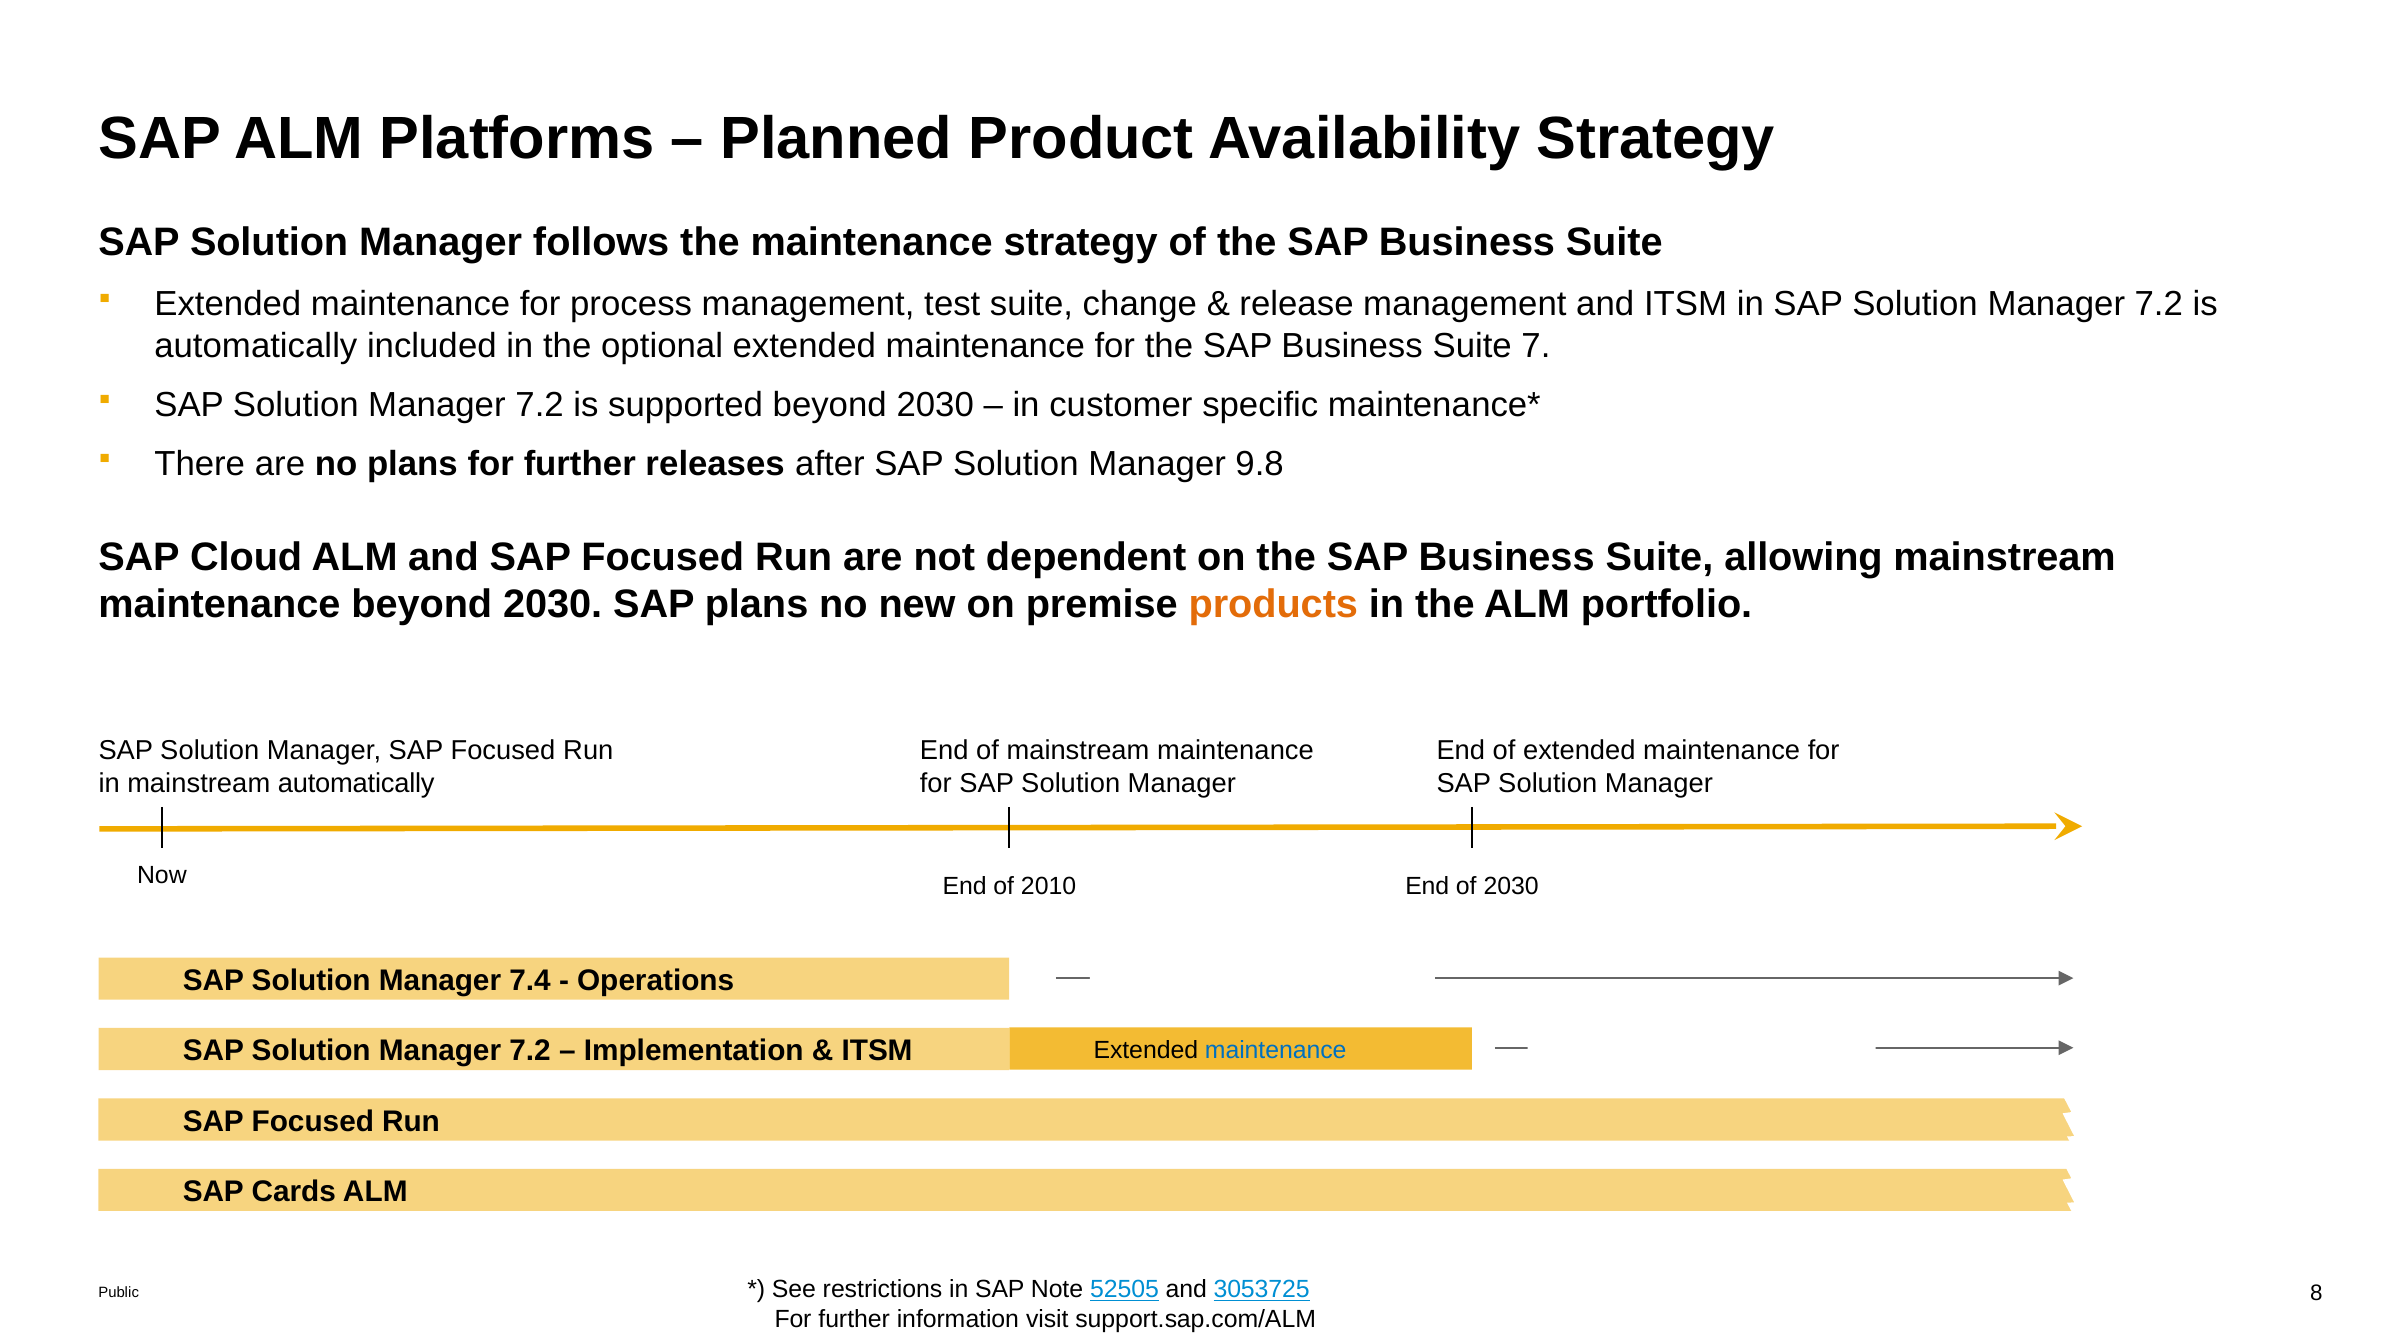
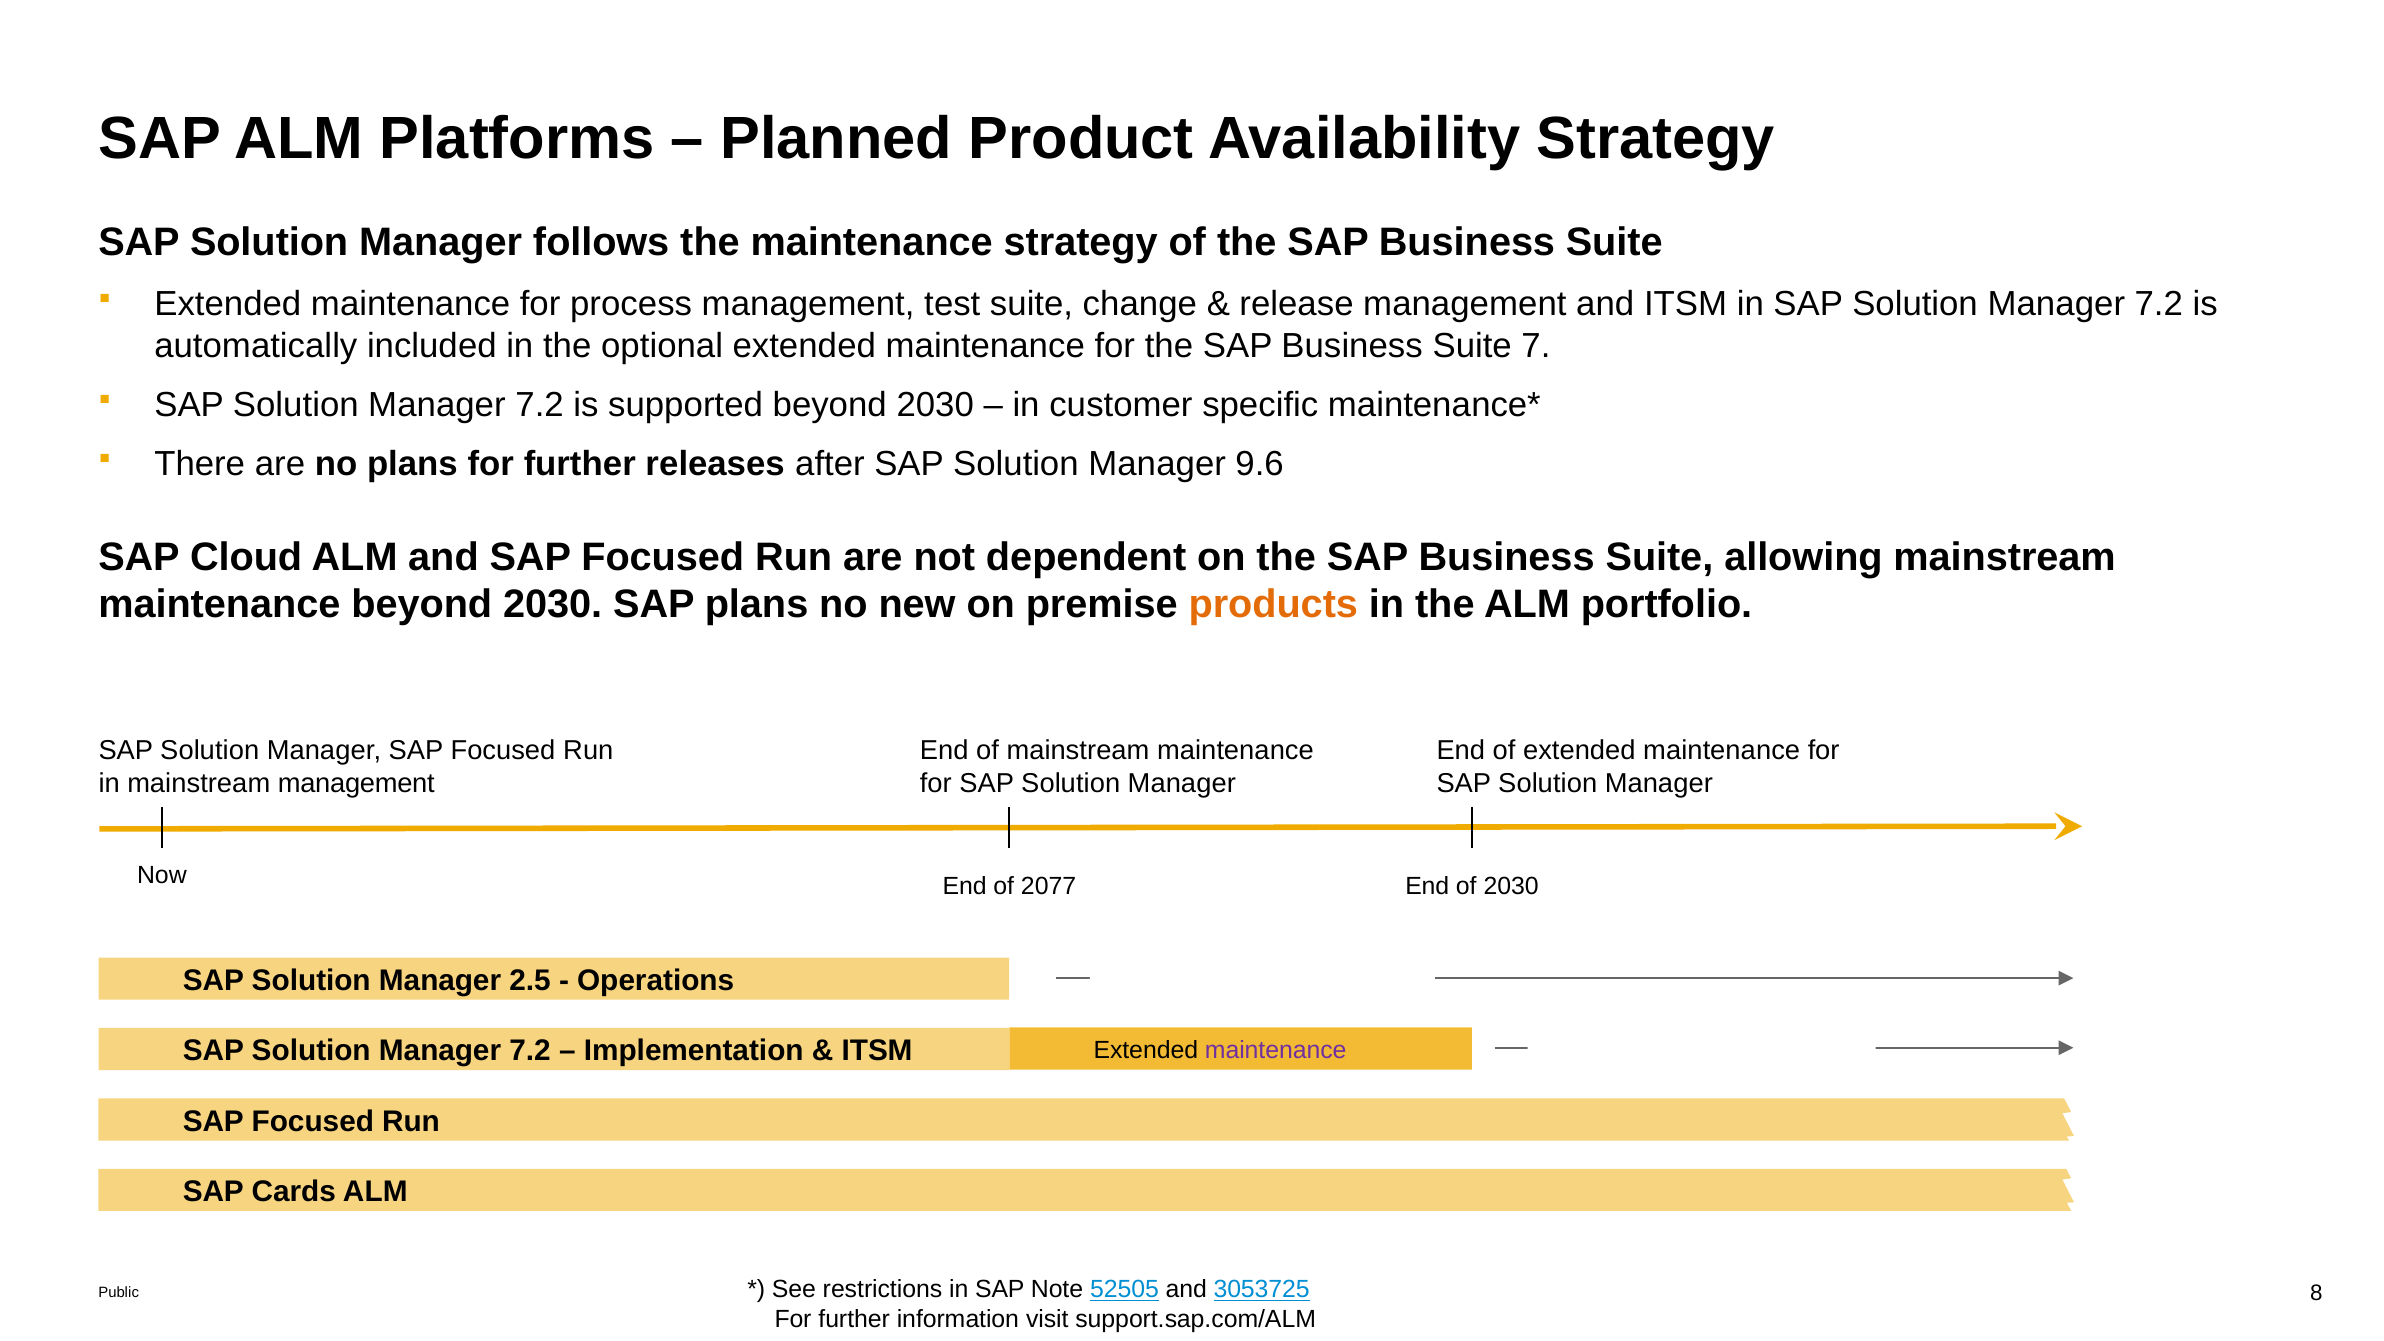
9.8: 9.8 -> 9.6 (1260, 464)
mainstream automatically: automatically -> management (356, 783)
2010: 2010 -> 2077 (1049, 886)
7.4: 7.4 -> 2.5 (530, 981)
maintenance colour: blue -> purple (1276, 1050)
